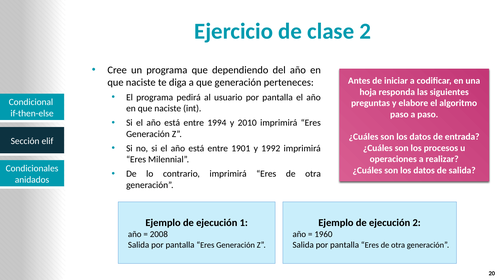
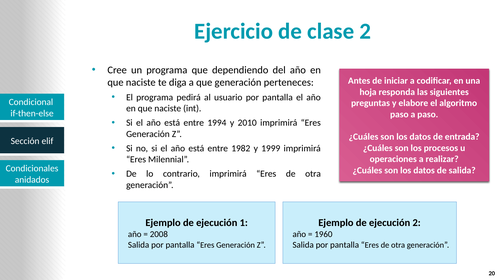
1901: 1901 -> 1982 (241, 149)
1992: 1992 -> 1999 (271, 149)
